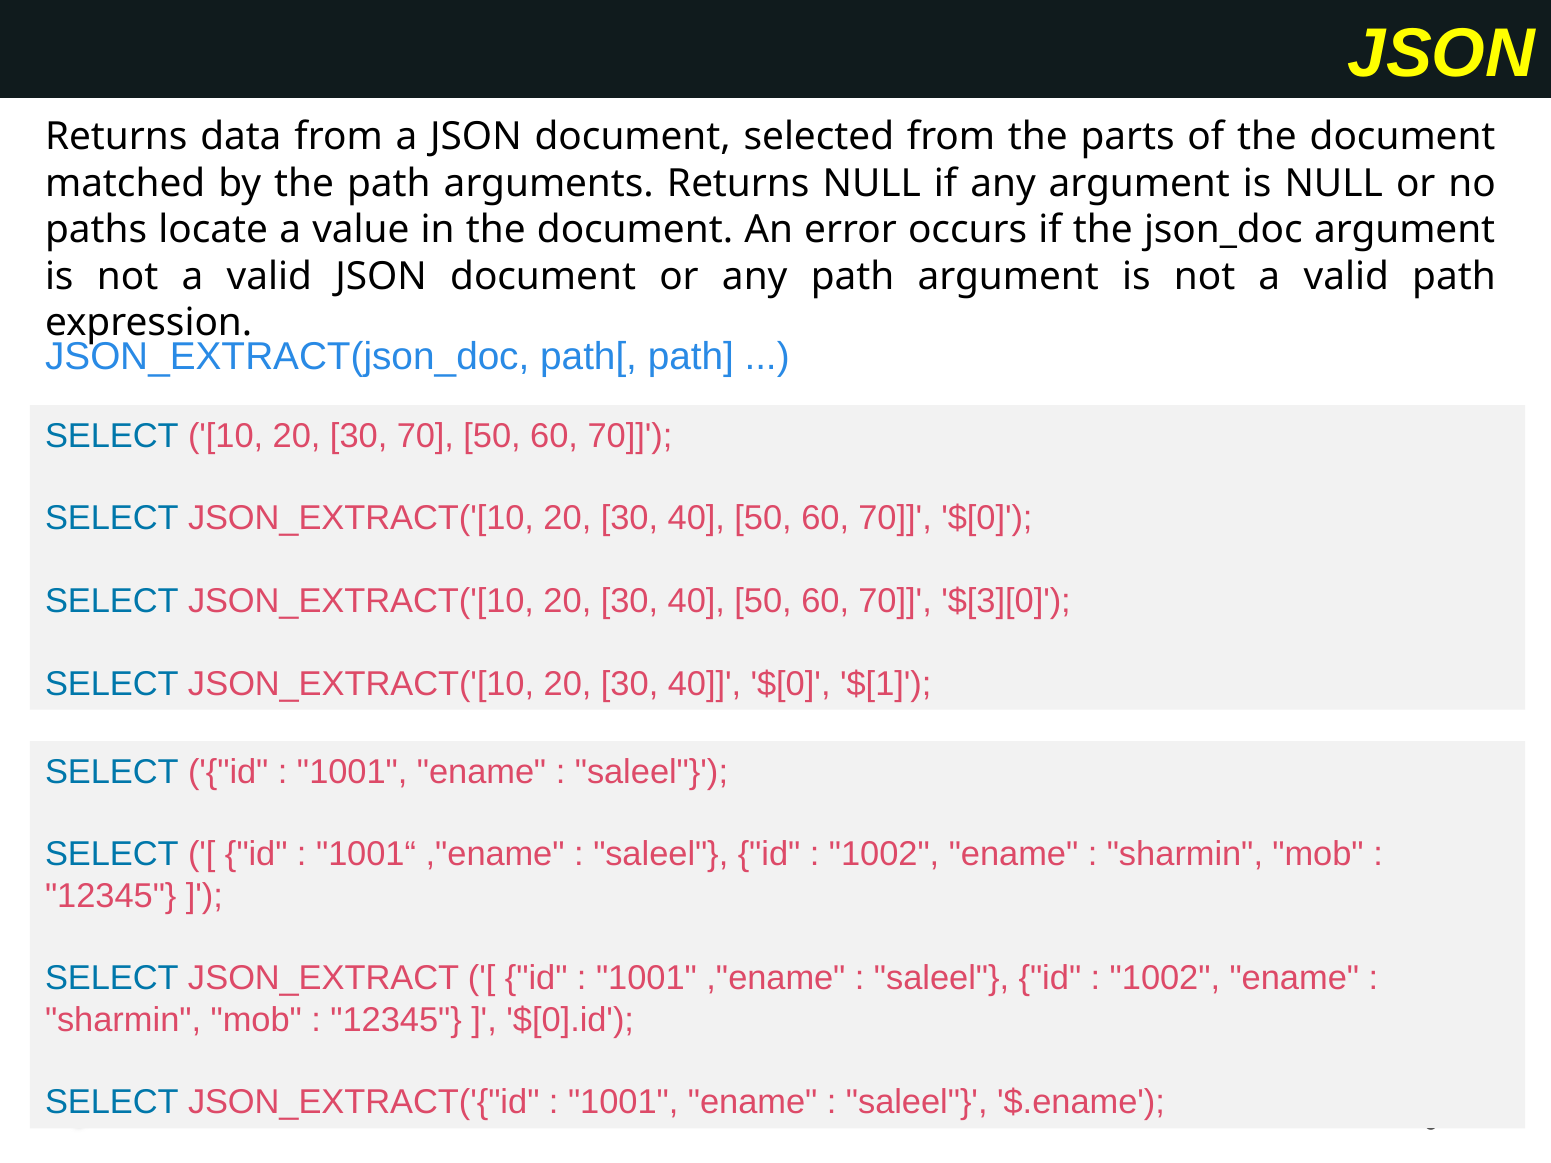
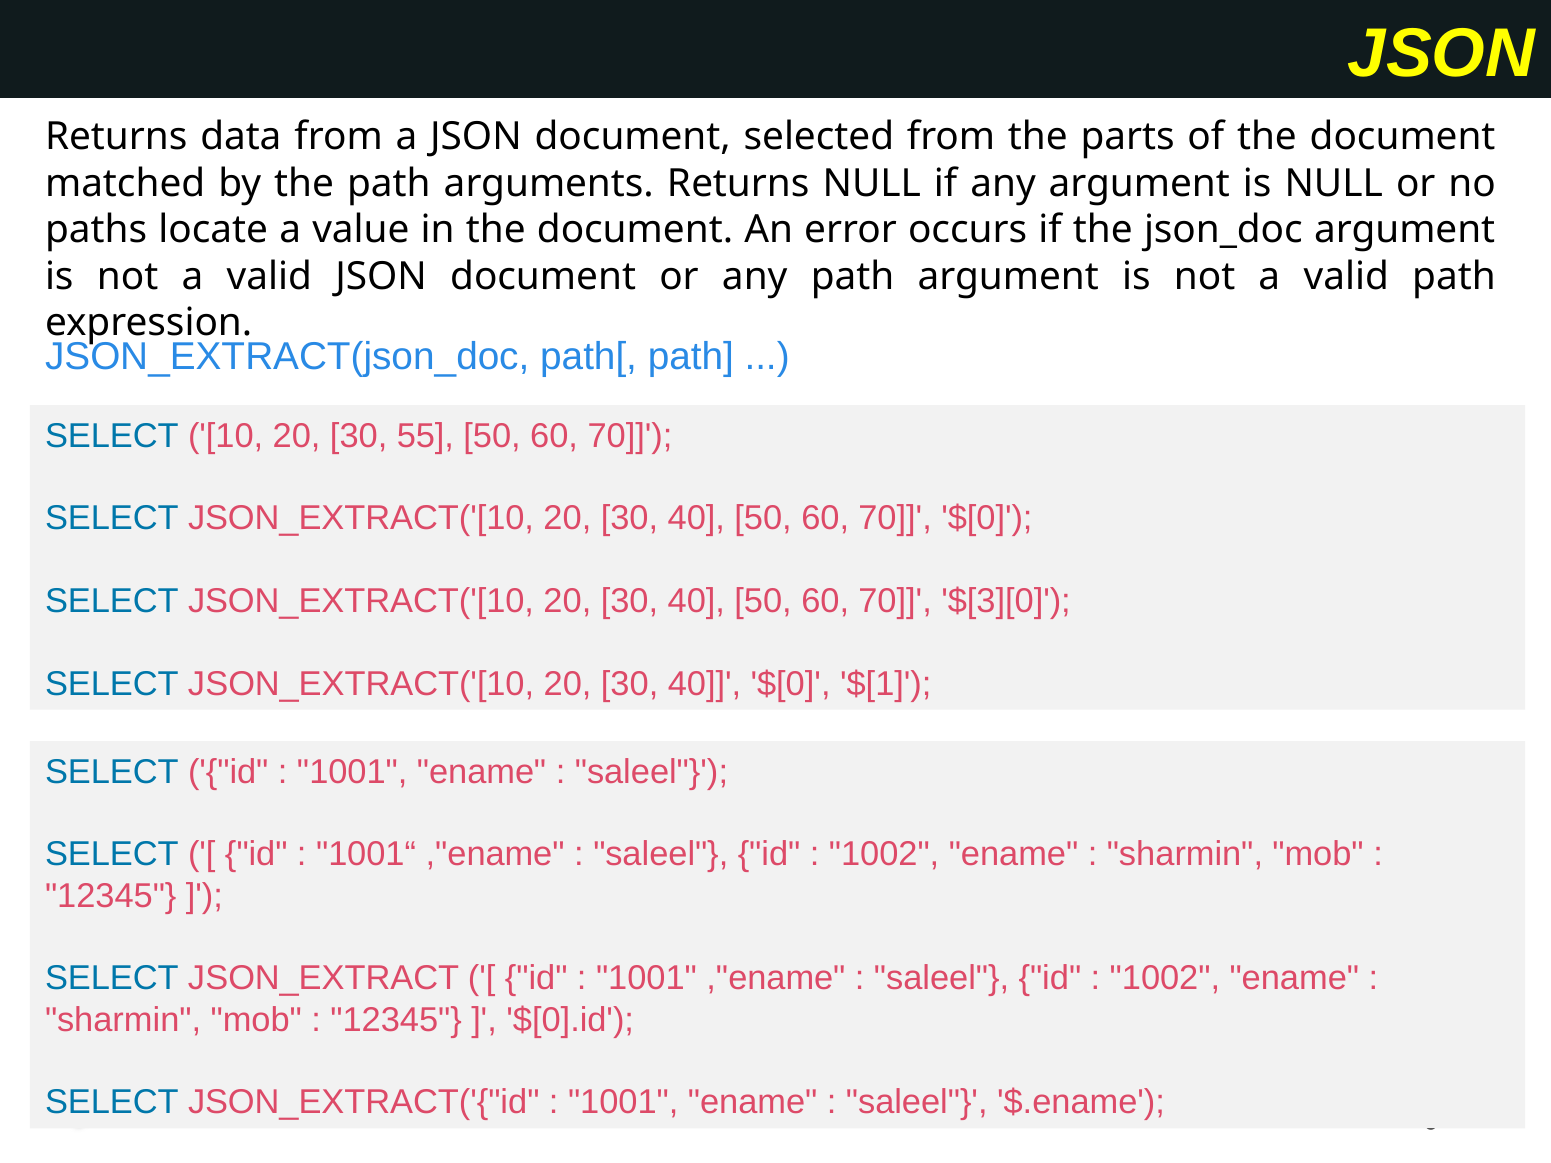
30 70: 70 -> 55 (425, 436)
